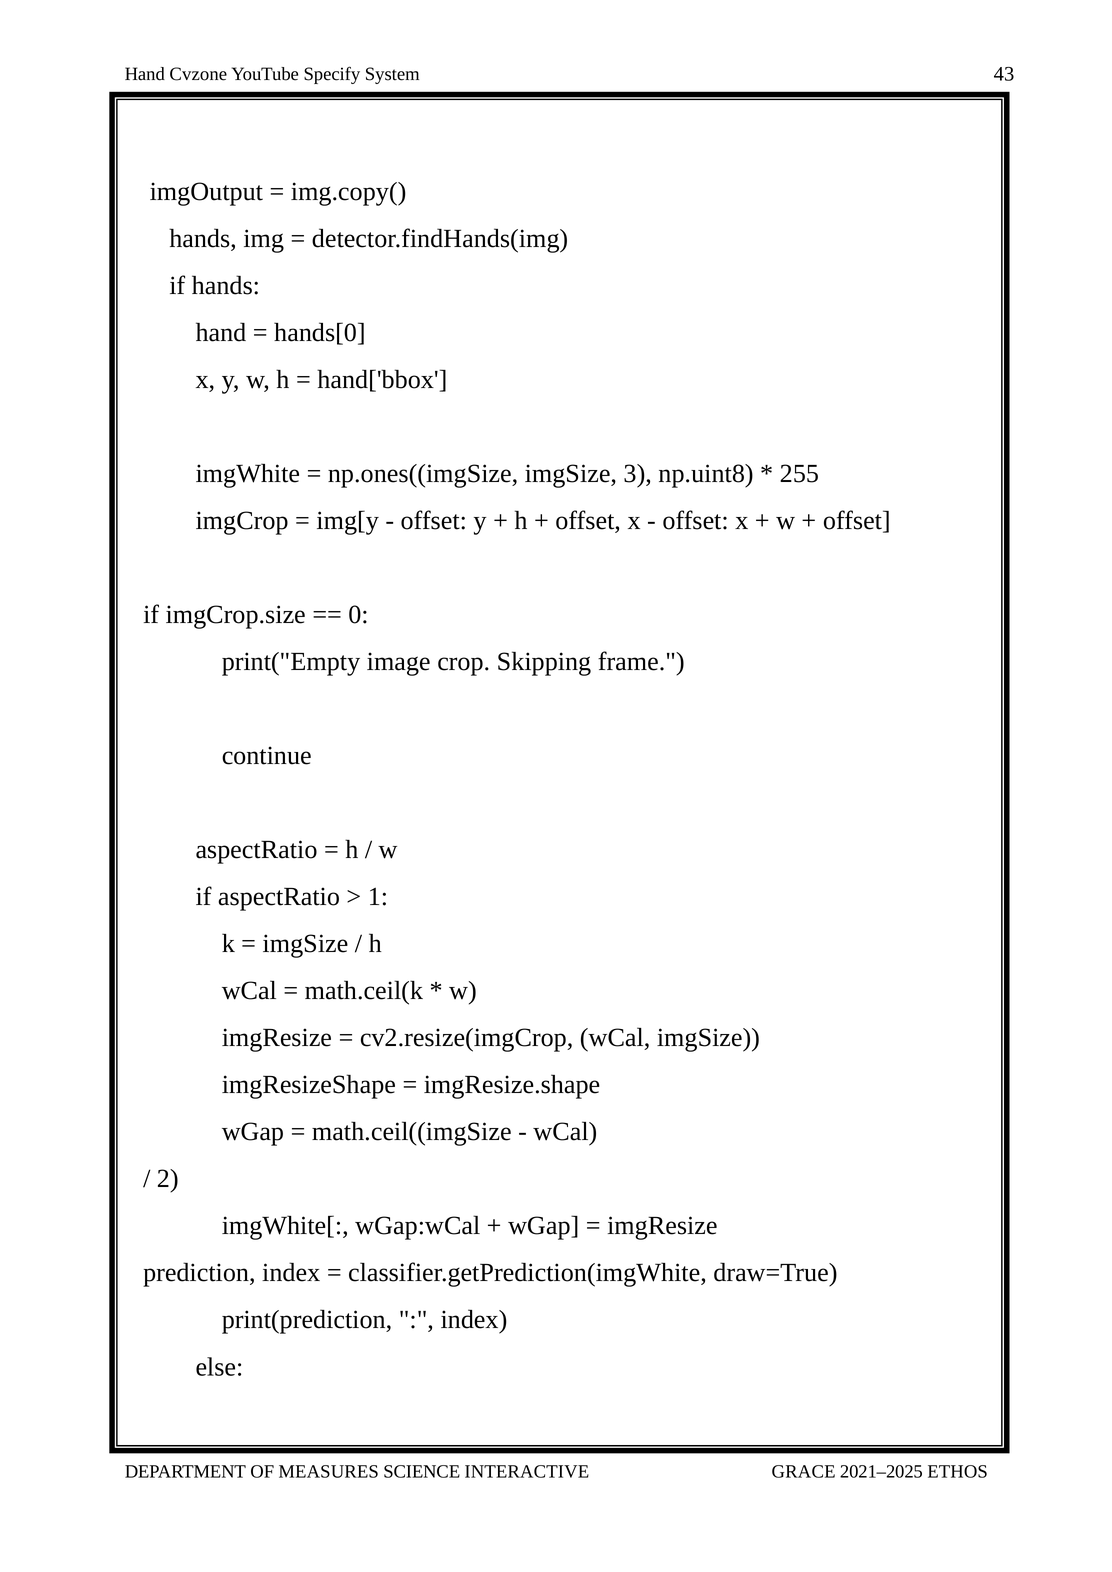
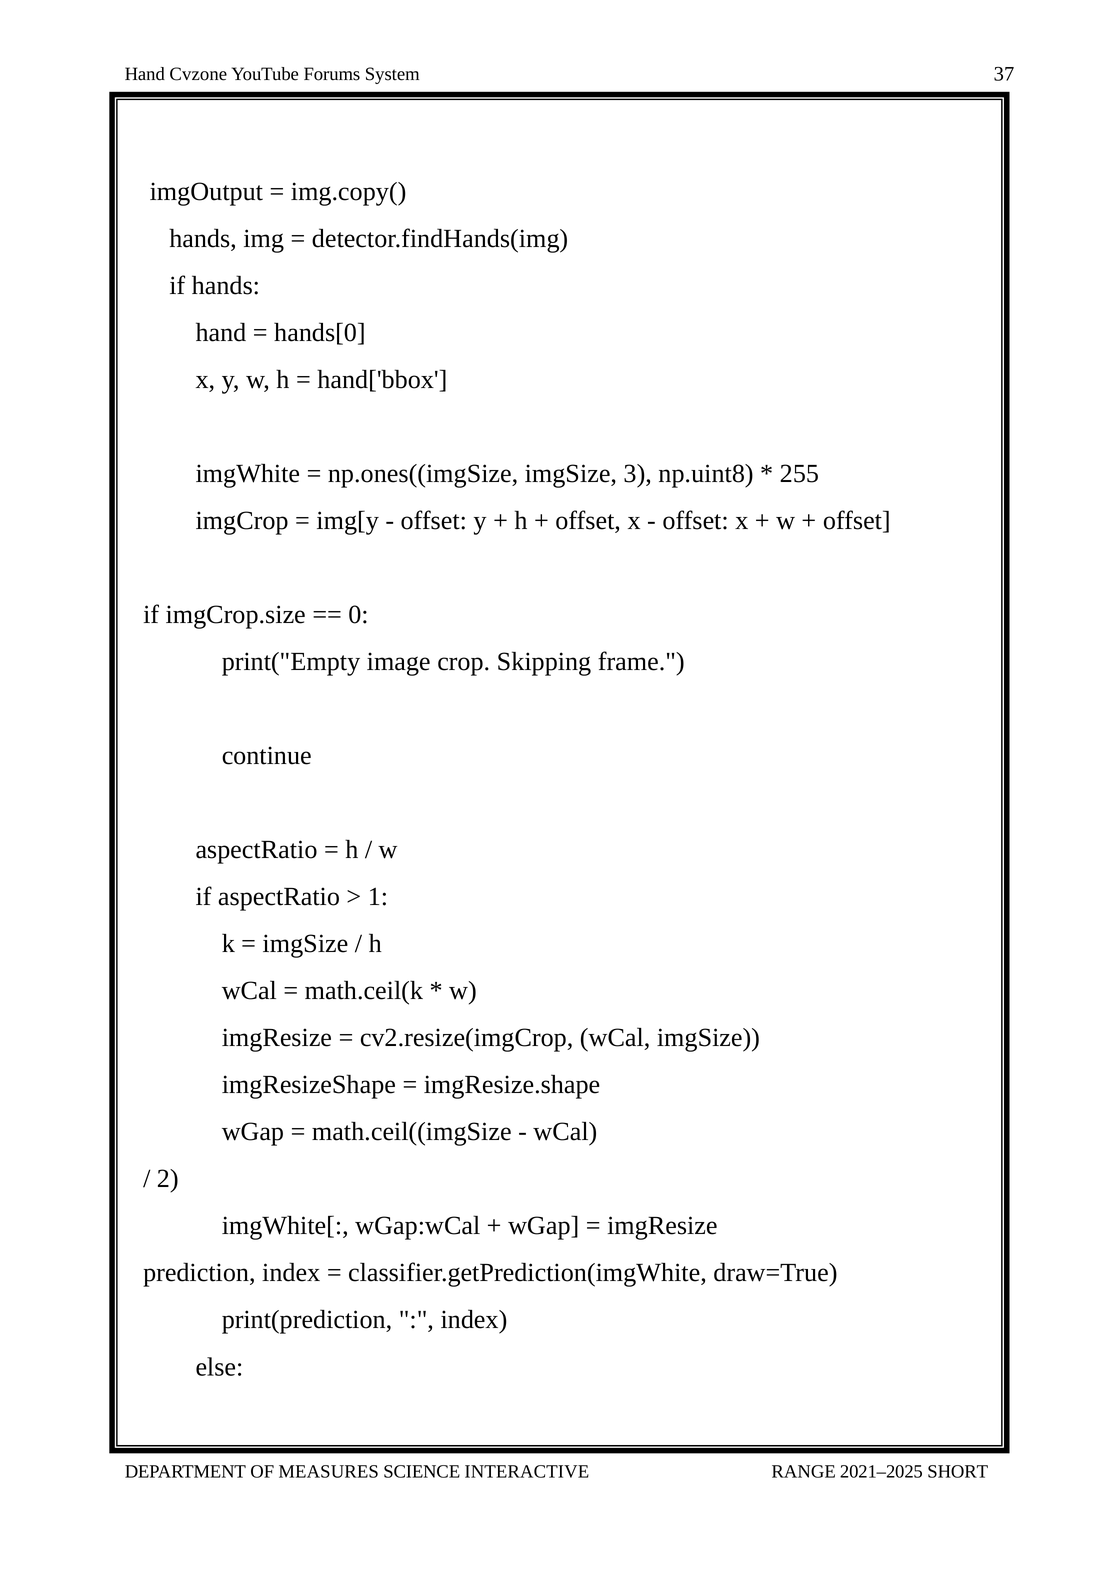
Specify: Specify -> Forums (332, 74)
43: 43 -> 37 (1004, 74)
GRACE: GRACE -> RANGE (804, 1472)
ETHOS: ETHOS -> SHORT (958, 1472)
